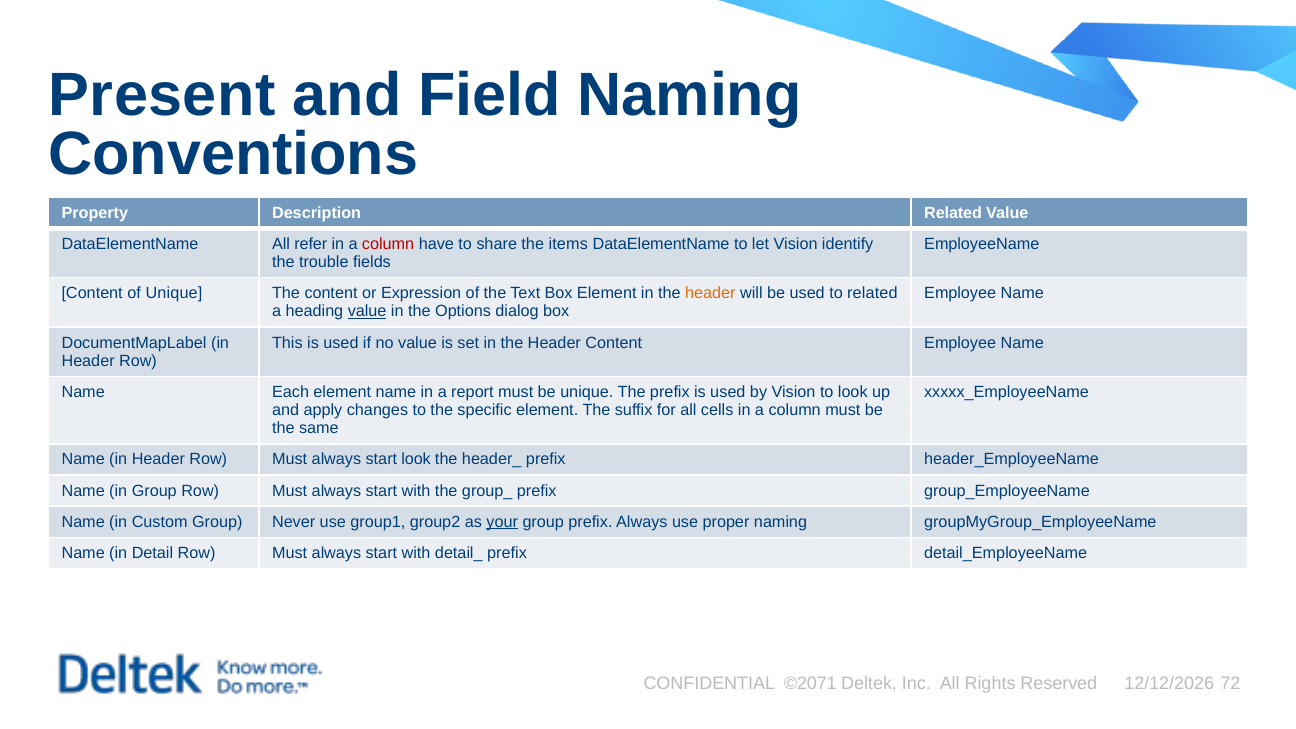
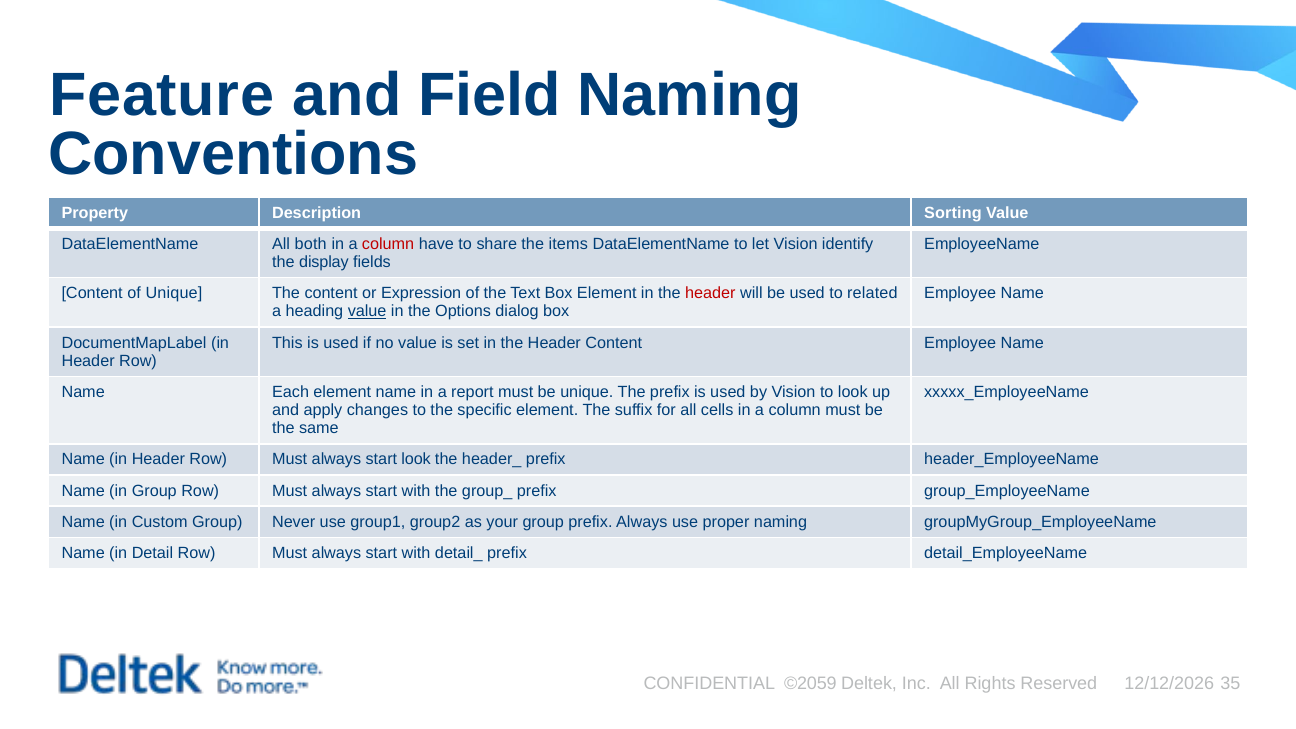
Present: Present -> Feature (162, 96)
Description Related: Related -> Sorting (953, 213)
refer: refer -> both (311, 244)
trouble: trouble -> display (324, 262)
header colour: orange -> red (710, 293)
your underline: present -> none (502, 522)
©2071: ©2071 -> ©2059 (810, 684)
72: 72 -> 35 (1230, 684)
